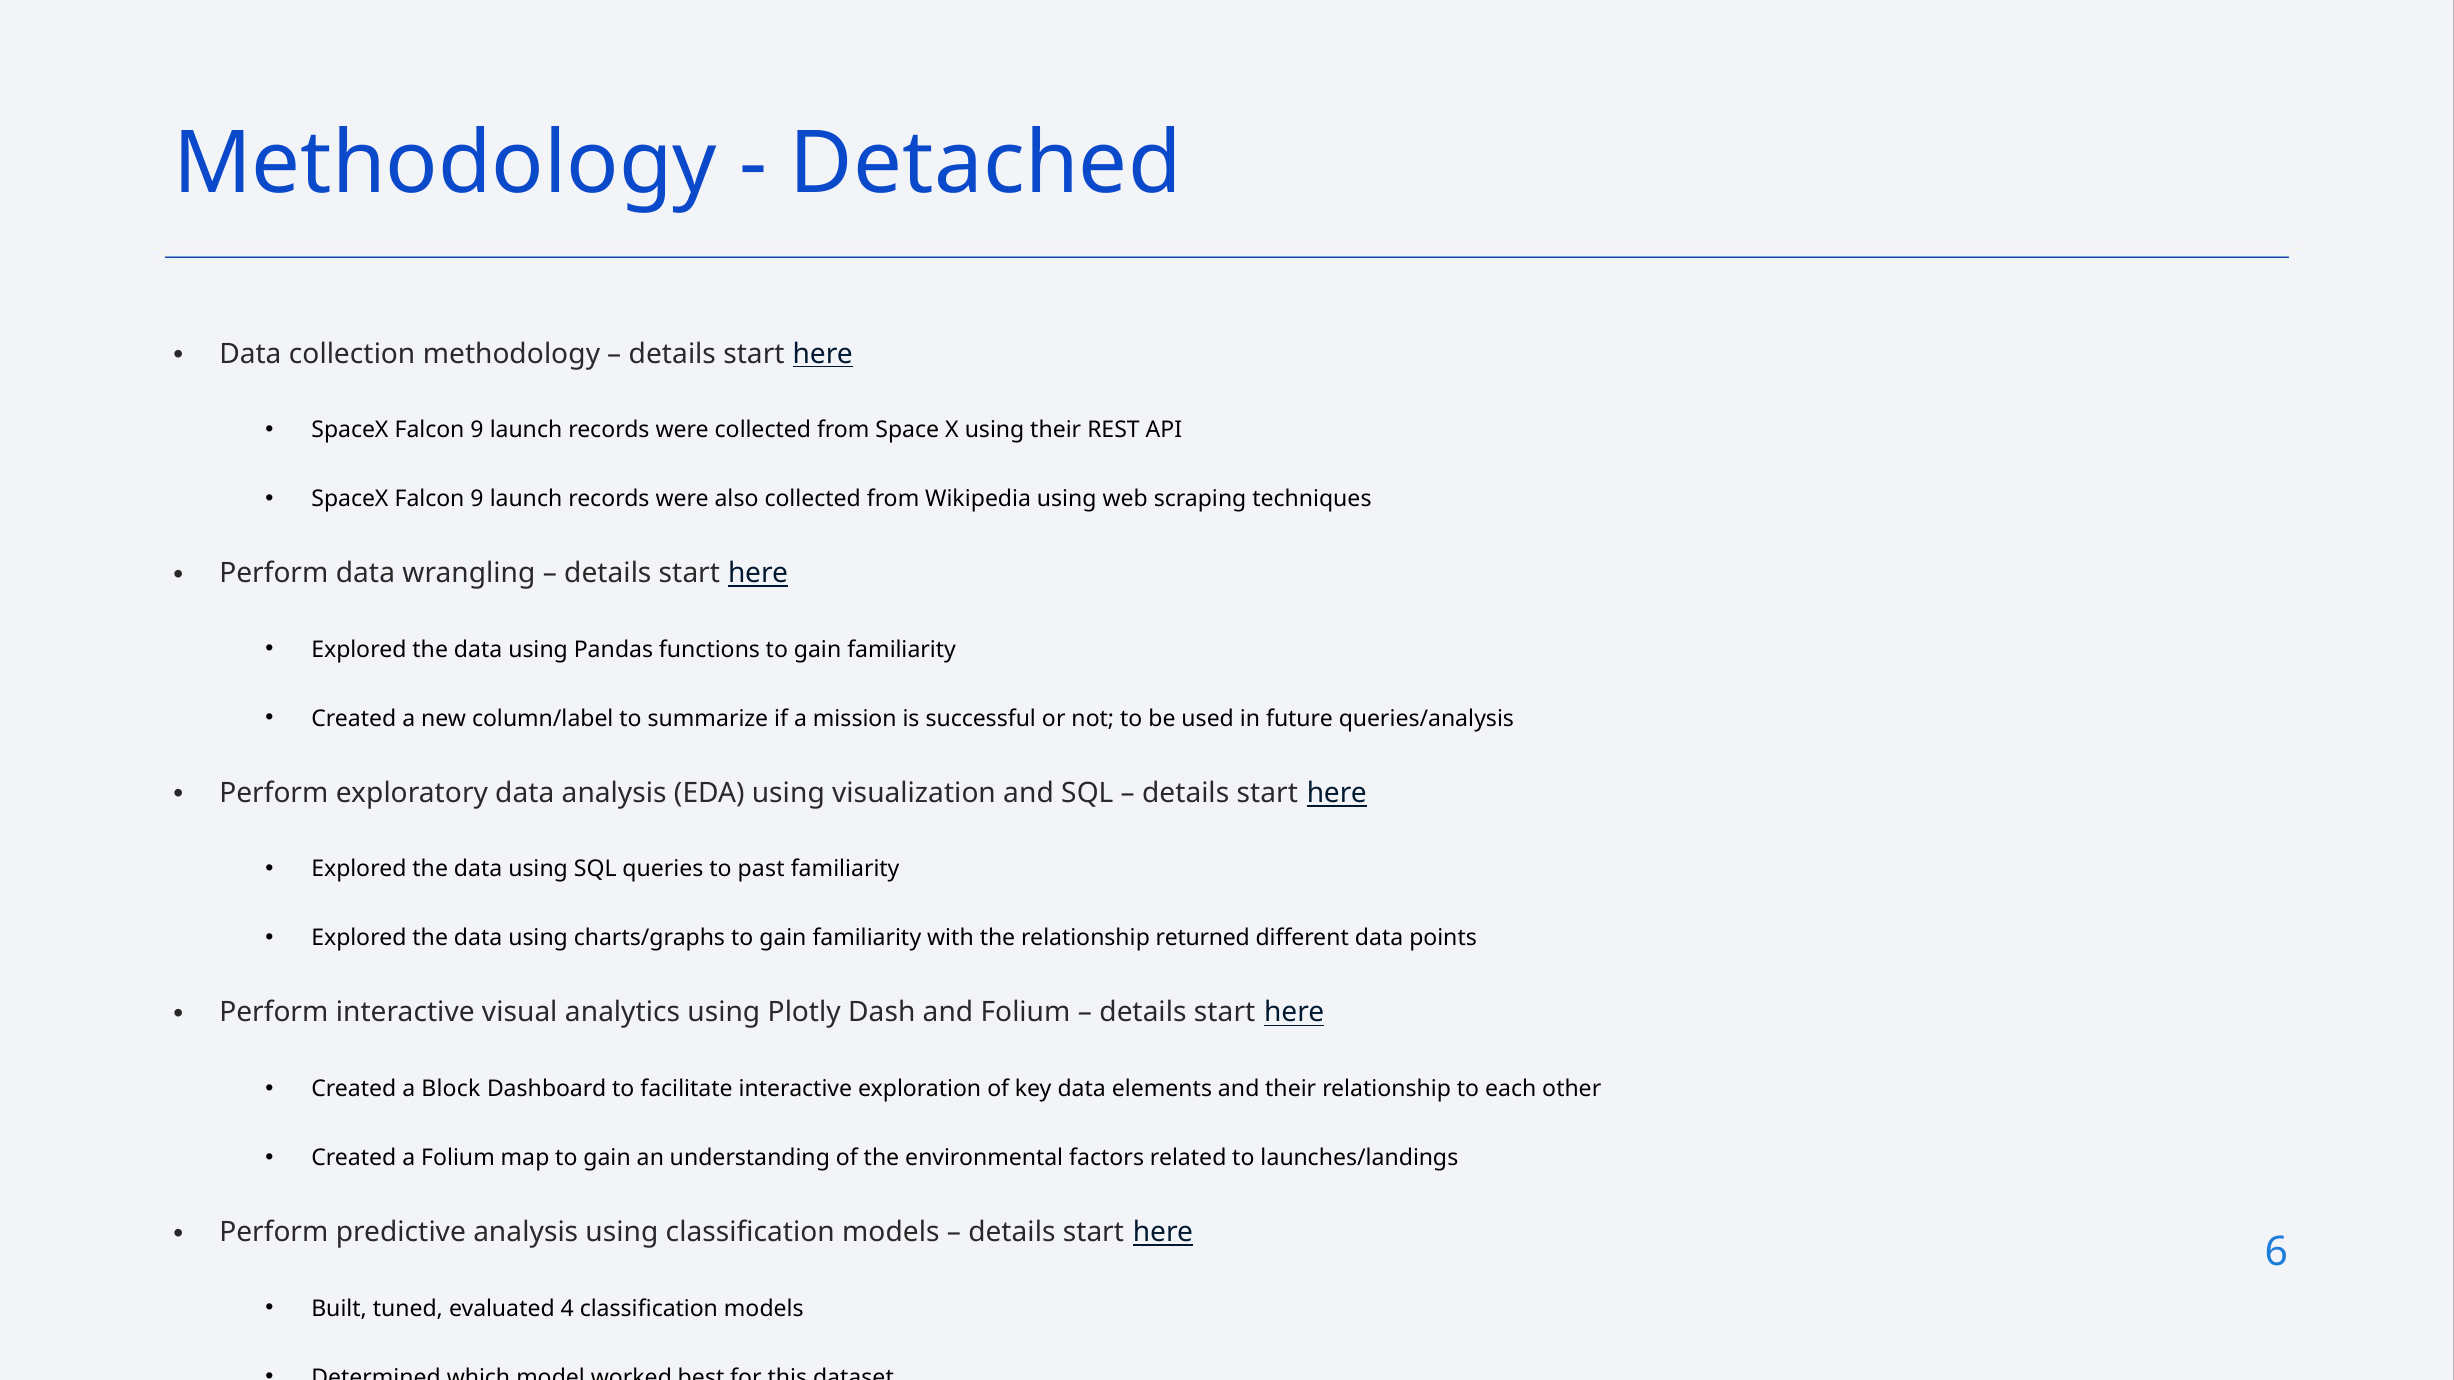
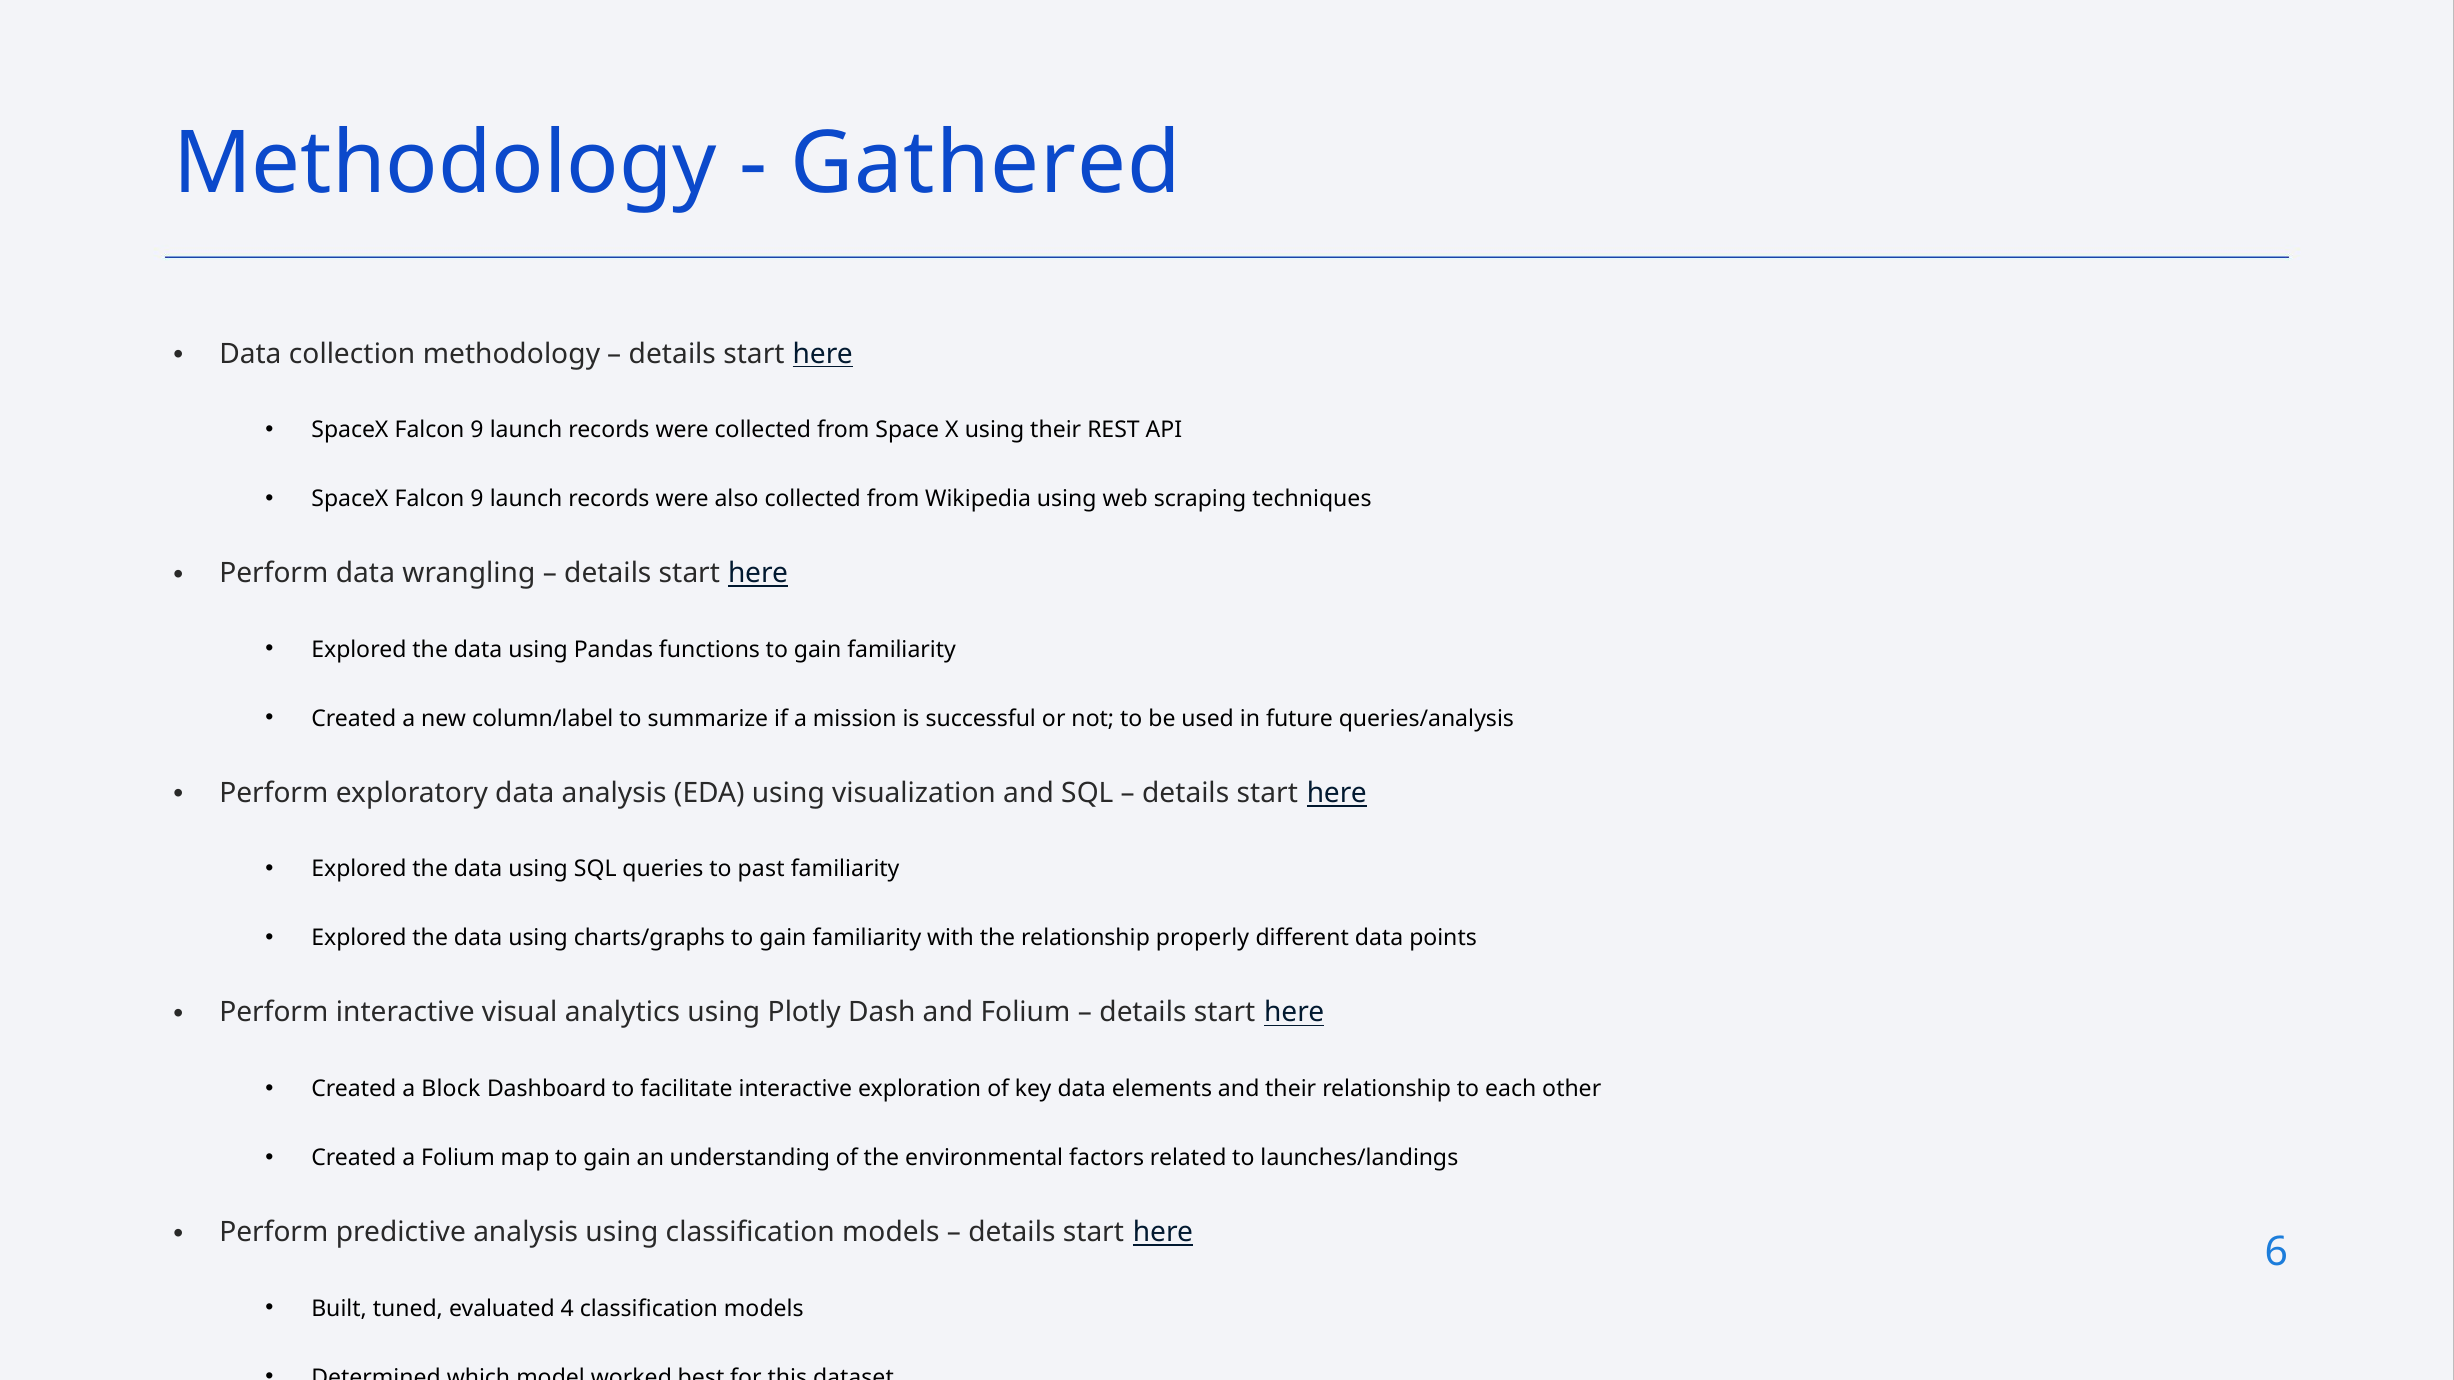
Detached: Detached -> Gathered (985, 164)
returned: returned -> properly (1202, 938)
